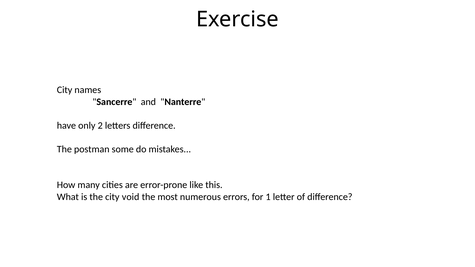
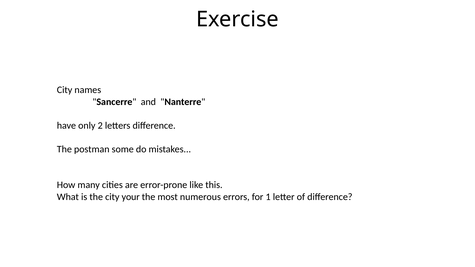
void: void -> your (131, 197)
